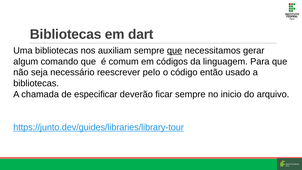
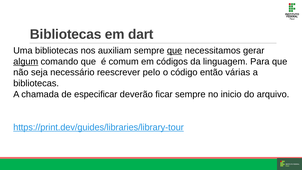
algum underline: none -> present (26, 61)
usado: usado -> várias (238, 72)
https://junto.dev/guides/libraries/library-tour: https://junto.dev/guides/libraries/library-tour -> https://print.dev/guides/libraries/library-tour (99, 127)
